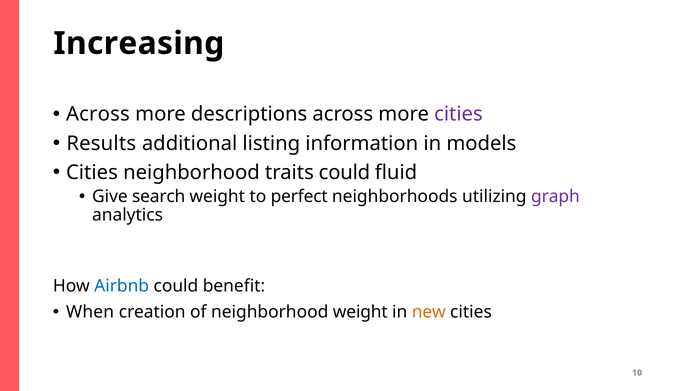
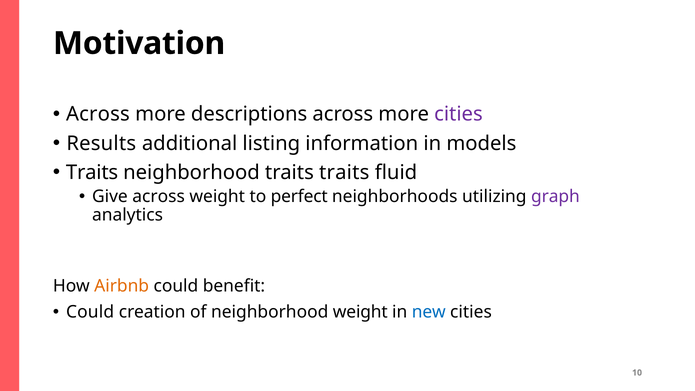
Increasing: Increasing -> Motivation (139, 43)
Cities: Cities -> Traits (92, 172)
traits could: could -> traits (344, 172)
Give search: search -> across (159, 196)
Airbnb colour: blue -> orange (122, 286)
When: When -> Could (90, 312)
new colour: orange -> blue (429, 312)
